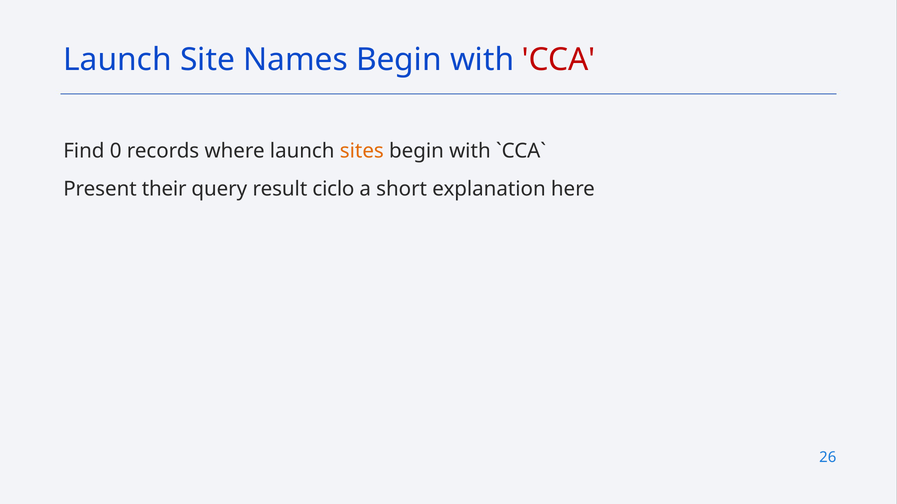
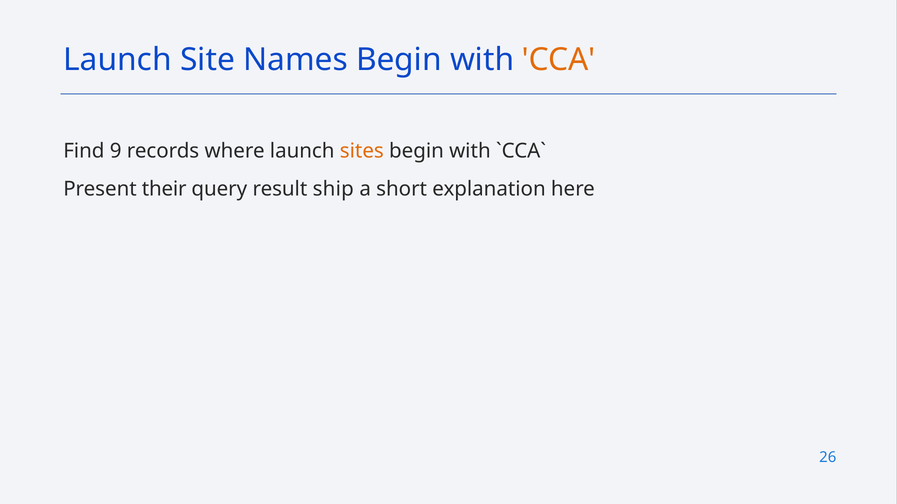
CCA colour: red -> orange (559, 60)
0: 0 -> 9 (116, 151)
ciclo: ciclo -> ship (333, 189)
